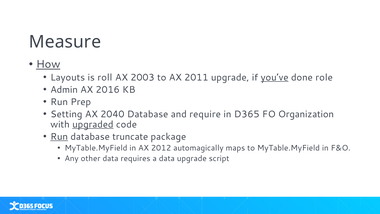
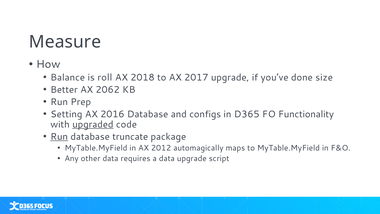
How underline: present -> none (48, 64)
Layouts: Layouts -> Balance (68, 77)
2003: 2003 -> 2018 (142, 77)
2011: 2011 -> 2017 (196, 77)
you’ve underline: present -> none (275, 77)
role: role -> size (324, 77)
Admin: Admin -> Better (64, 90)
2016: 2016 -> 2062 (108, 90)
2040: 2040 -> 2016 (112, 114)
require: require -> configs (205, 114)
Organization: Organization -> Functionality (306, 114)
